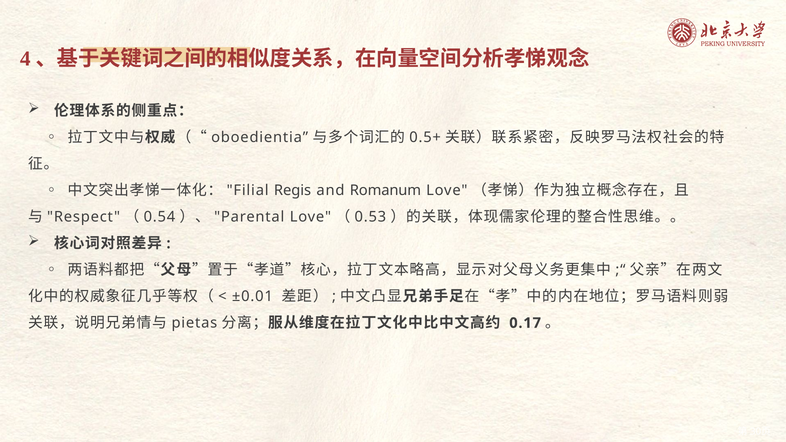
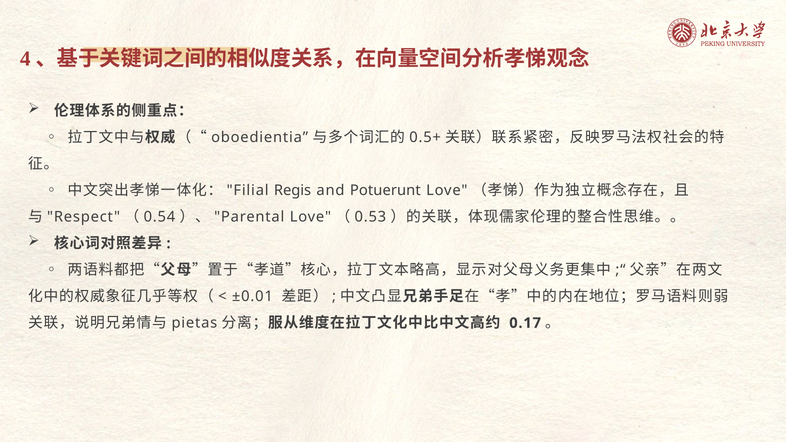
Romanum: Romanum -> Potuerunt (385, 190)
